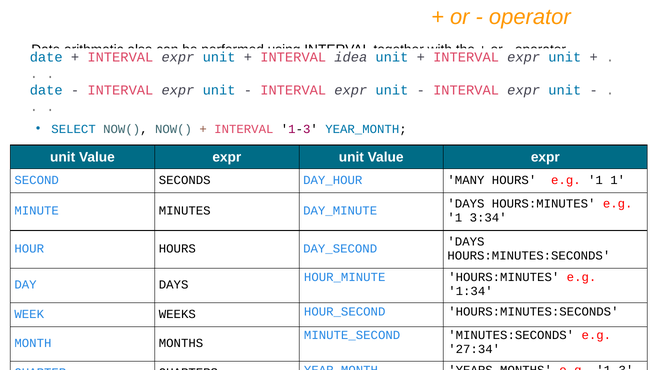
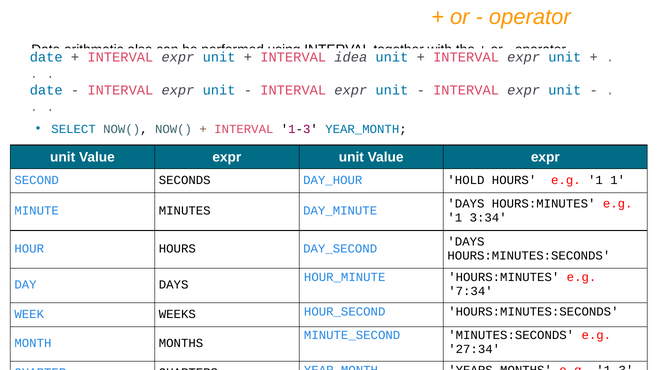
MANY: MANY -> HOLD (466, 180)
1:34: 1:34 -> 7:34 (470, 291)
